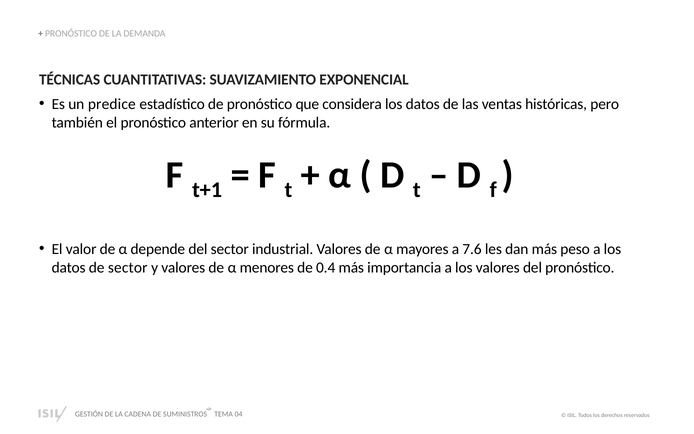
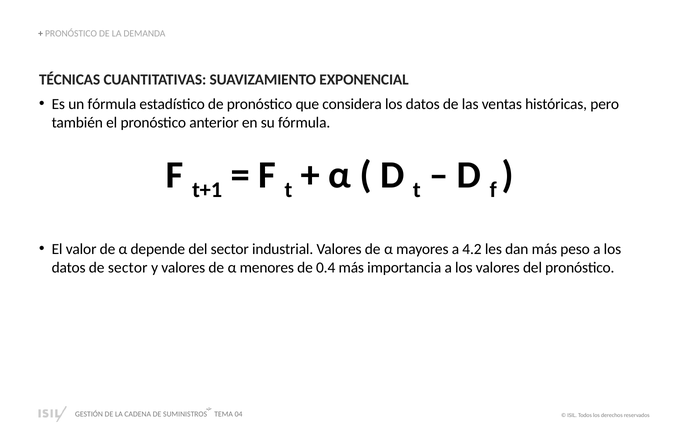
un predice: predice -> fórmula (112, 104)
7.6: 7.6 -> 4.2 (472, 249)
